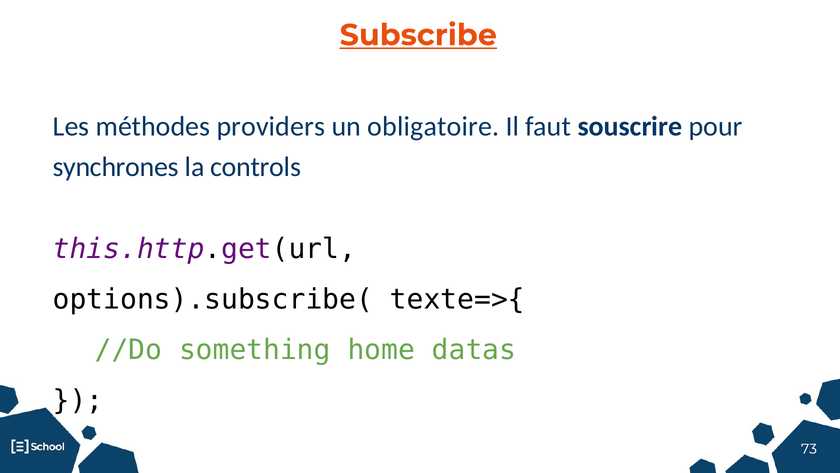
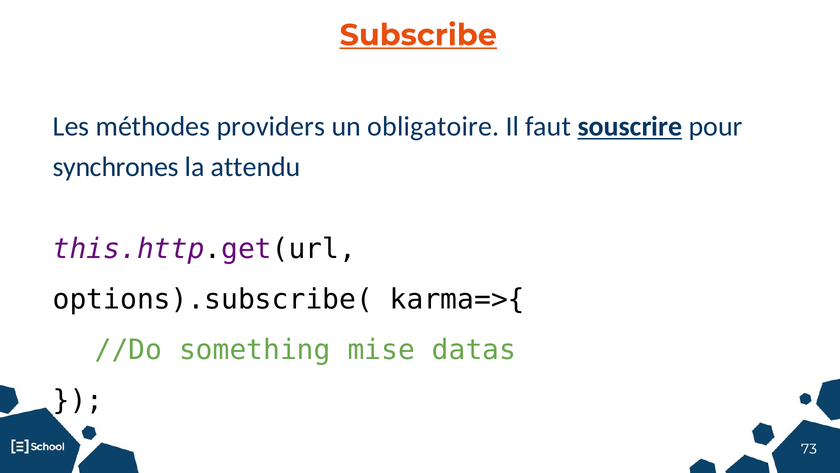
souscrire underline: none -> present (630, 126)
controls: controls -> attendu (256, 167)
texte=>{: texte=>{ -> karma=>{ (457, 299)
home: home -> mise (381, 350)
